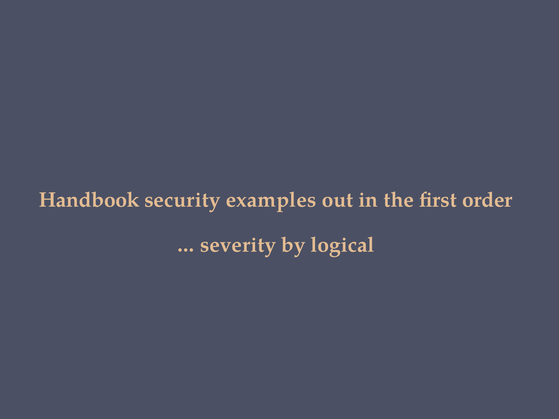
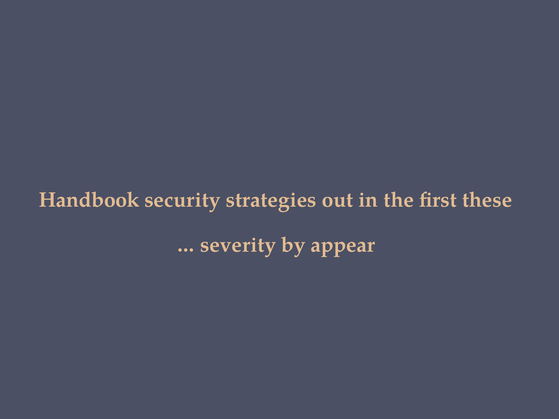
examples: examples -> strategies (271, 200)
order: order -> these (487, 200)
logical: logical -> appear (343, 245)
